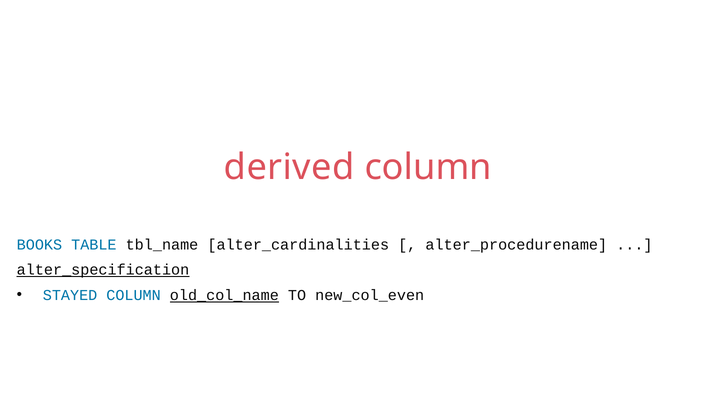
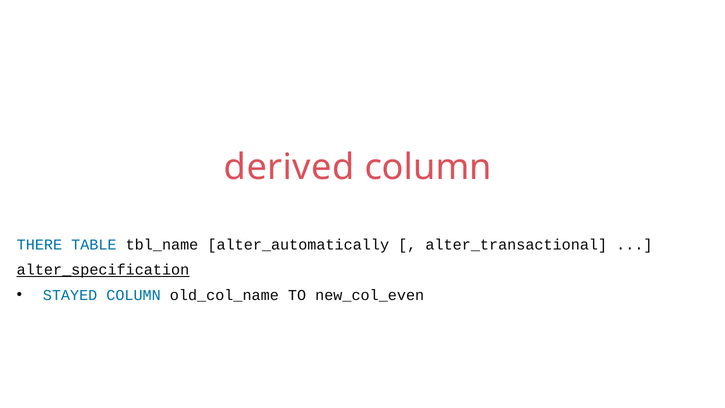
BOOKS: BOOKS -> THERE (39, 244)
alter_cardinalities: alter_cardinalities -> alter_automatically (298, 244)
alter_procedurename: alter_procedurename -> alter_transactional (516, 244)
old_col_name underline: present -> none (224, 295)
